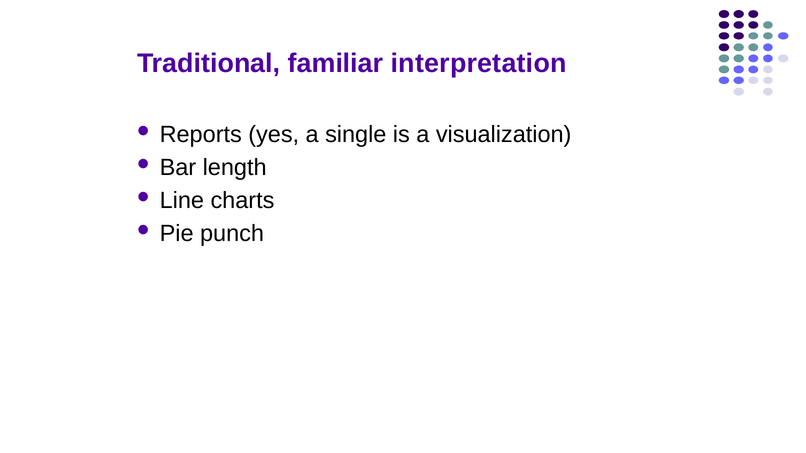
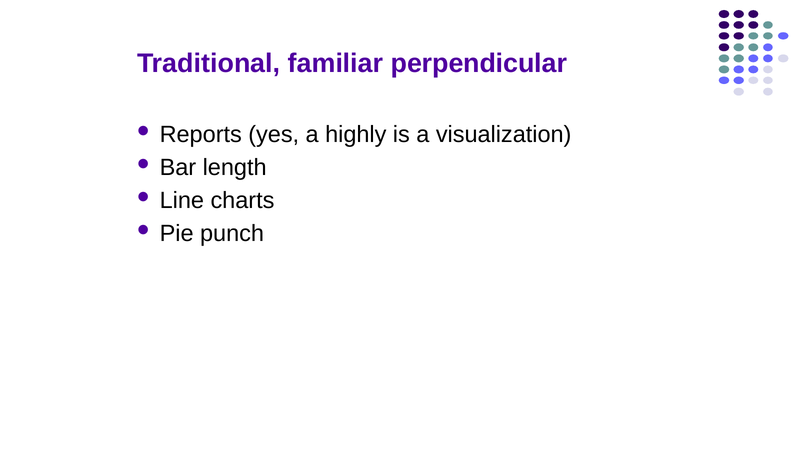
interpretation: interpretation -> perpendicular (479, 63)
single: single -> highly (356, 135)
